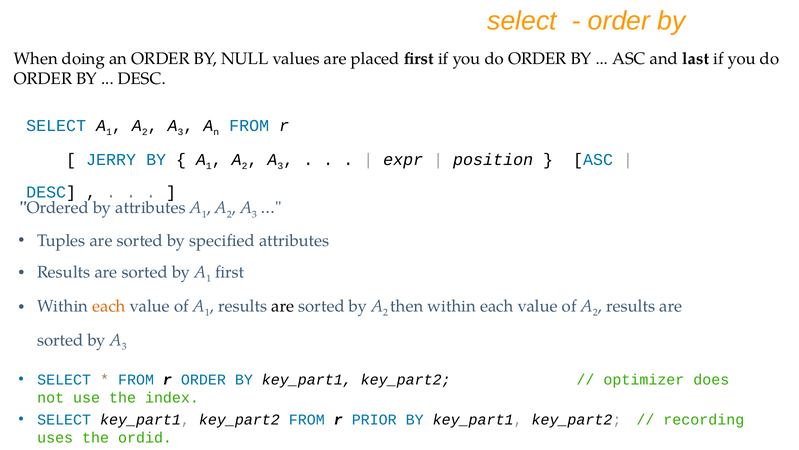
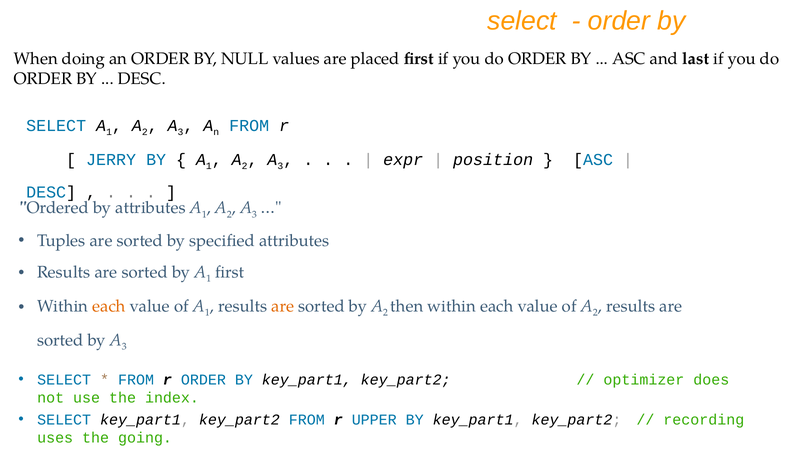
are colour: black -> orange (283, 306)
PRIOR: PRIOR -> UPPER (374, 419)
ordid: ordid -> going (145, 437)
